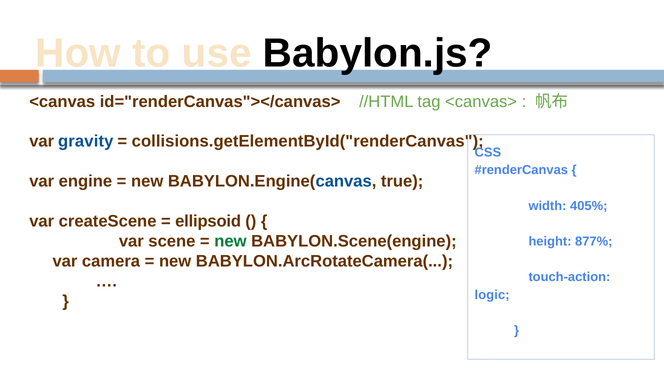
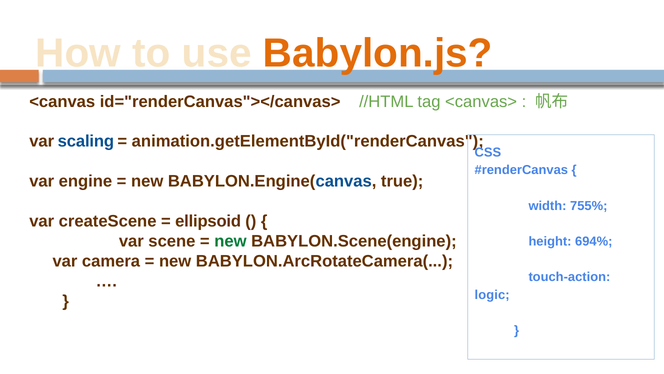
Babylon.js colour: black -> orange (378, 53)
gravity: gravity -> scaling (86, 141)
collisions.getElementById("renderCanvas: collisions.getElementById("renderCanvas -> animation.getElementById("renderCanvas (308, 141)
405%: 405% -> 755% (589, 205)
877%: 877% -> 694% (594, 241)
